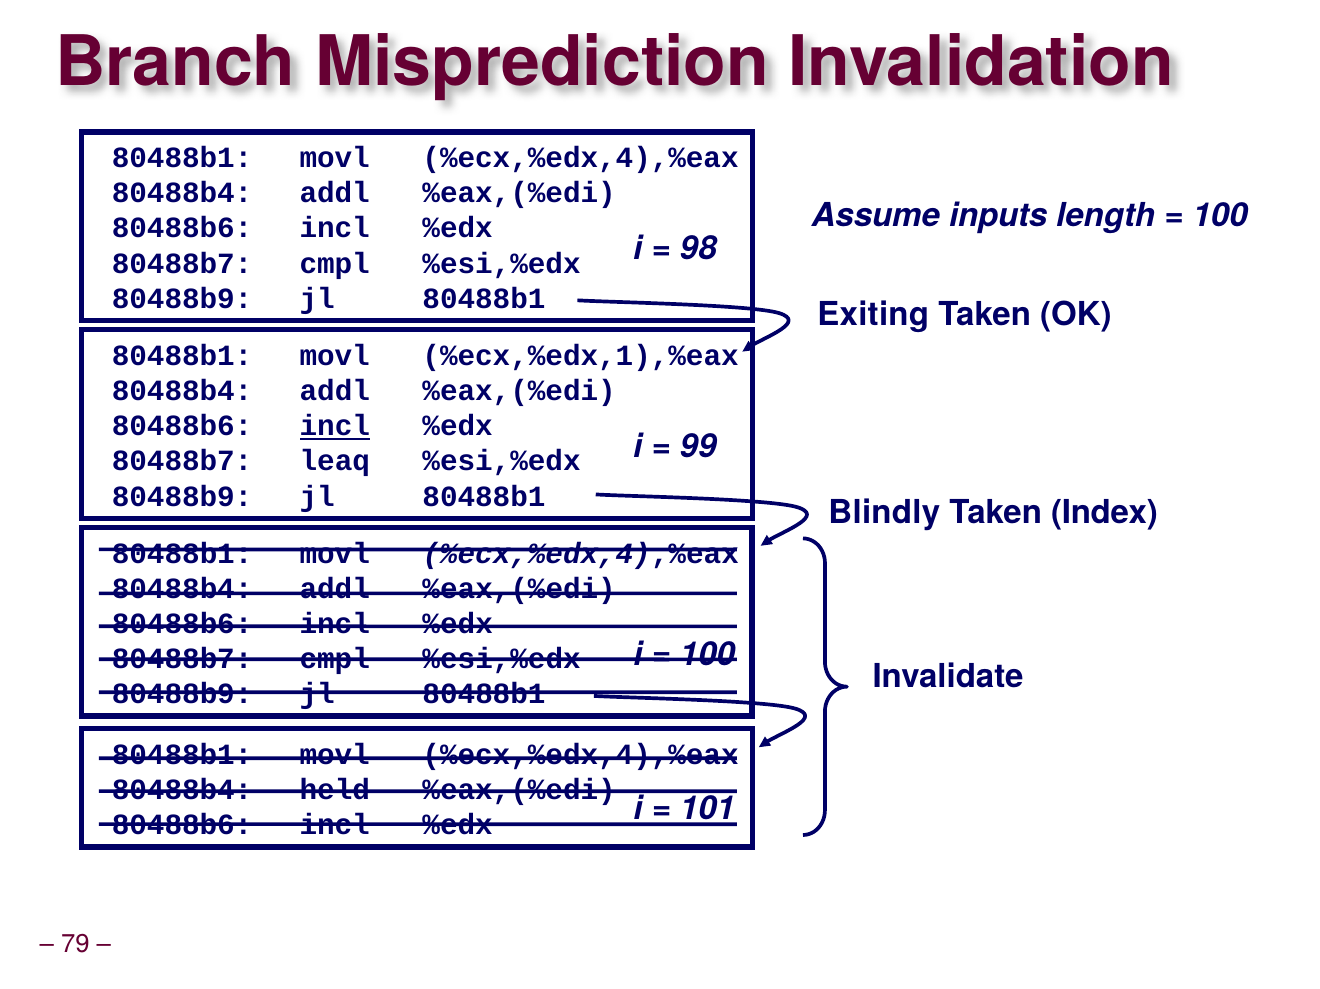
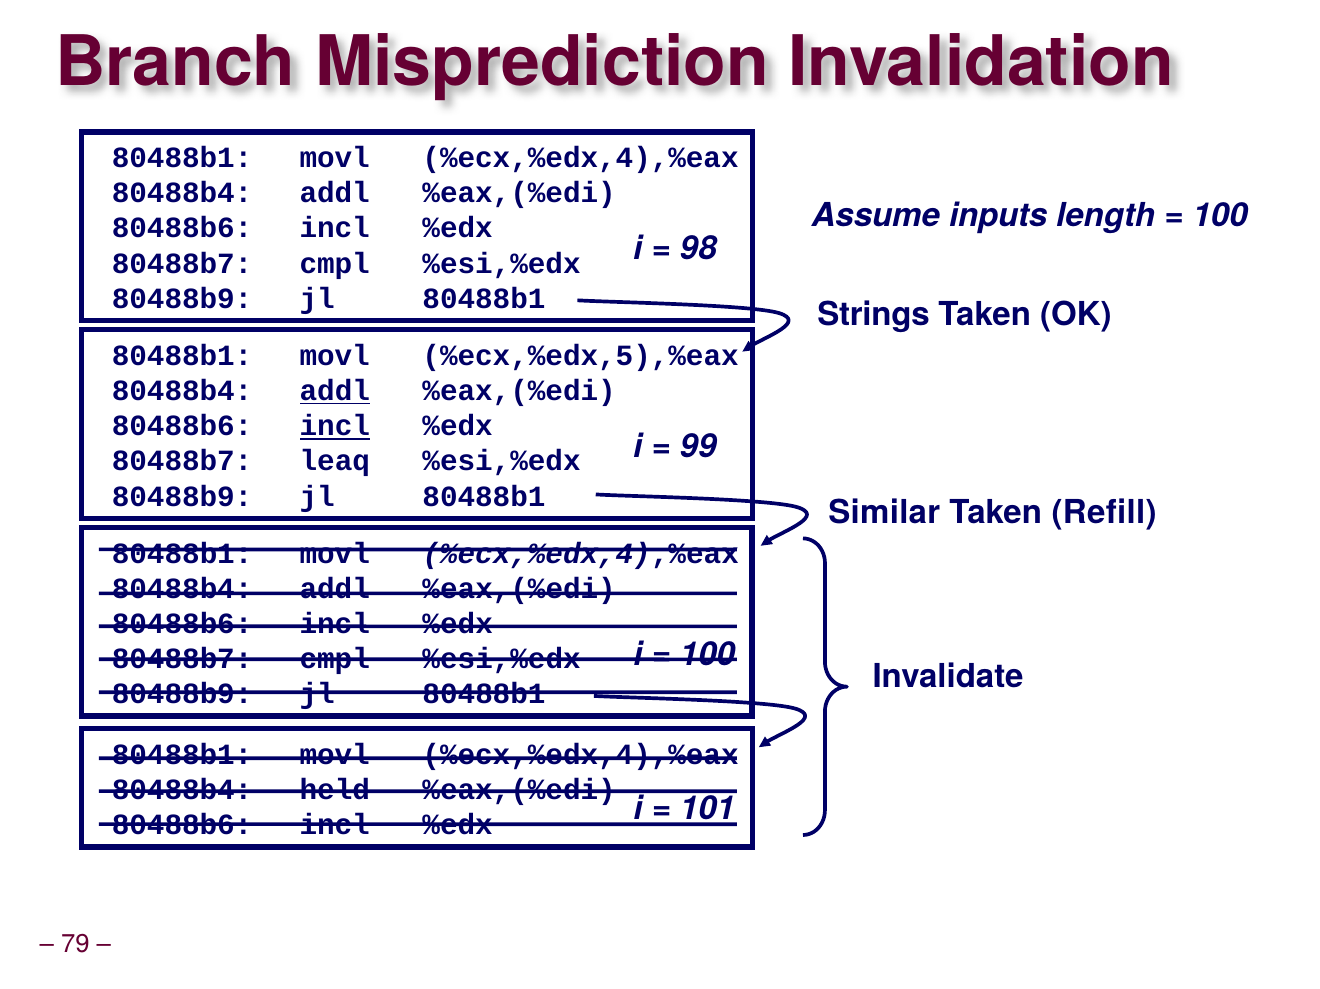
Exiting: Exiting -> Strings (873, 315)
%ecx,%edx,1),%eax: %ecx,%edx,1),%eax -> %ecx,%edx,5),%eax (581, 356)
addl underline: none -> present (335, 391)
Blindly: Blindly -> Similar (884, 512)
Index: Index -> Refill (1104, 512)
